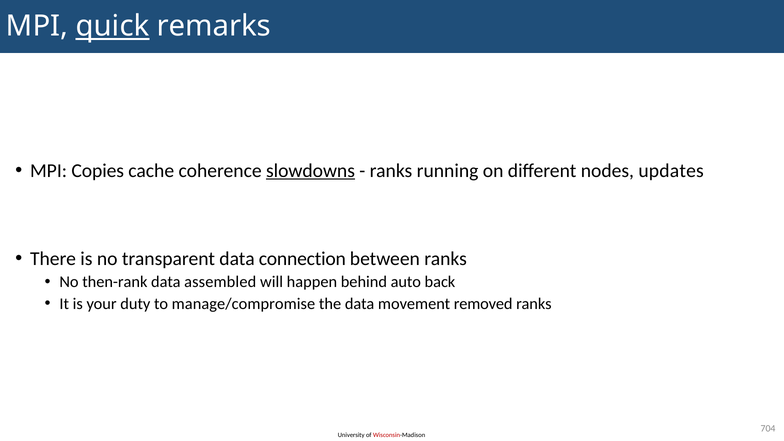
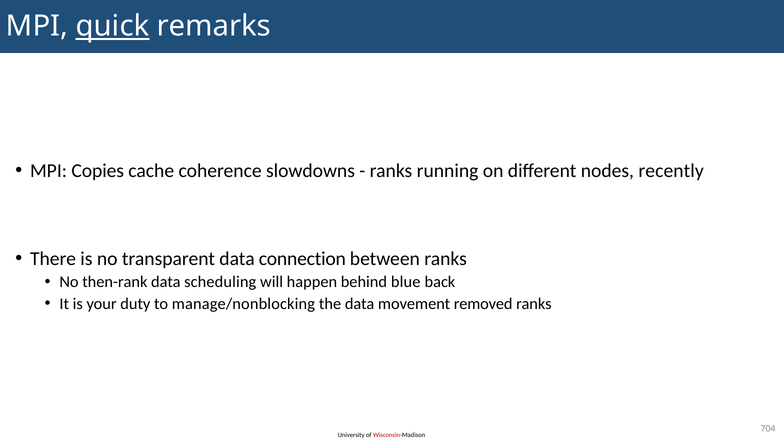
slowdowns underline: present -> none (311, 171)
updates: updates -> recently (671, 171)
assembled: assembled -> scheduling (220, 282)
auto: auto -> blue (406, 282)
manage/compromise: manage/compromise -> manage/nonblocking (243, 304)
